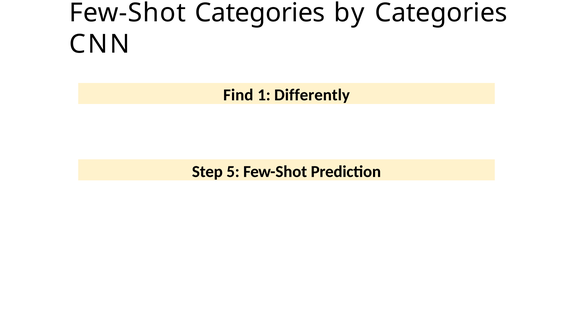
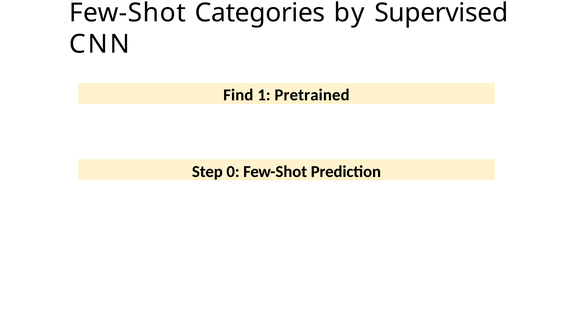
by Categories: Categories -> Supervised (441, 13)
Differently: Differently -> Pretrained (312, 95)
5: 5 -> 0 (233, 172)
